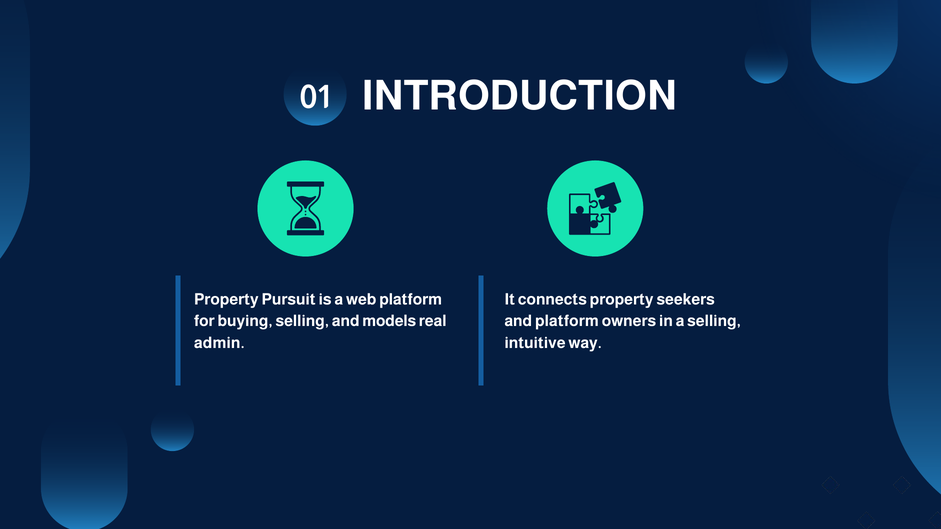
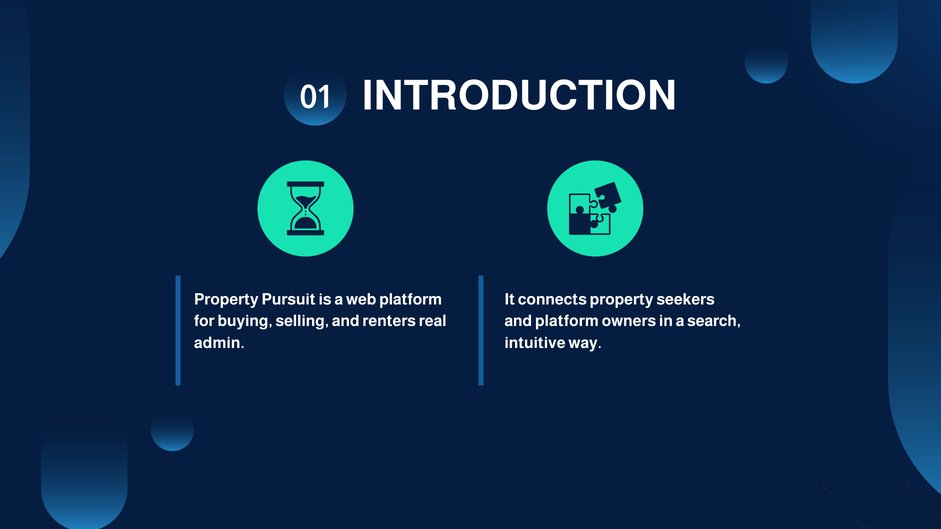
models: models -> renters (389, 321)
a selling: selling -> search (714, 321)
